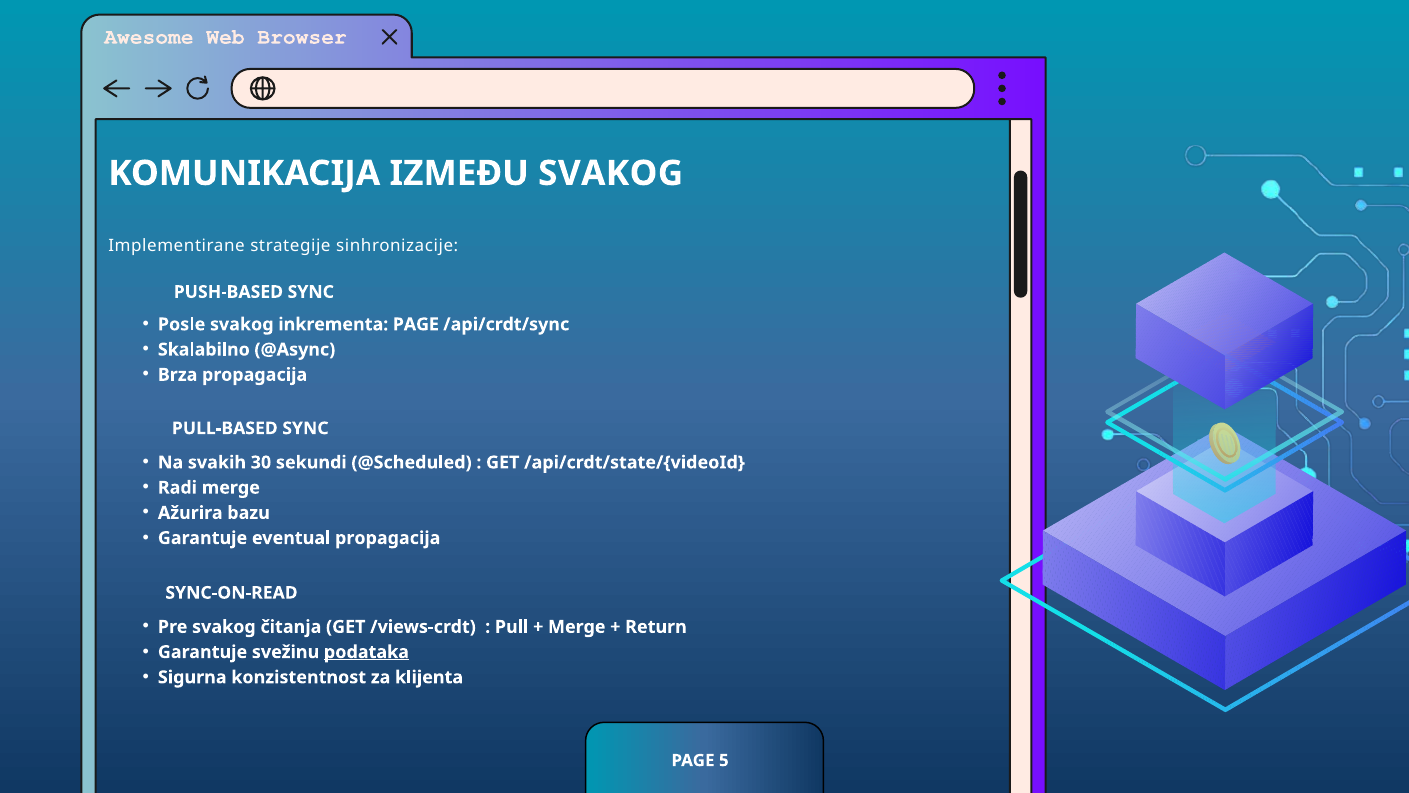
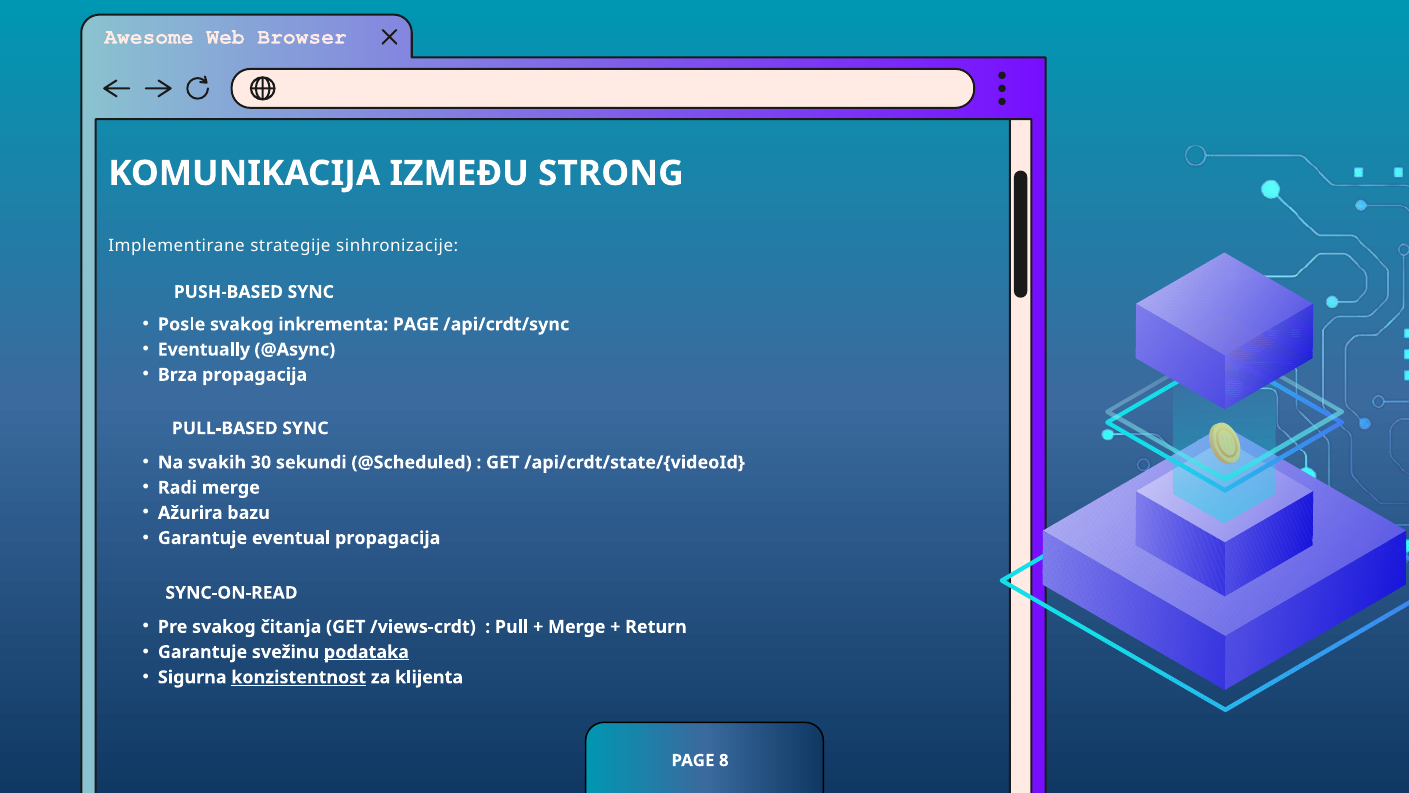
IZMEĐU SVAKOG: SVAKOG -> STRONG (611, 173)
Skalabilno: Skalabilno -> Eventually (204, 349)
konzistentnost underline: none -> present (299, 677)
5: 5 -> 8 (724, 760)
